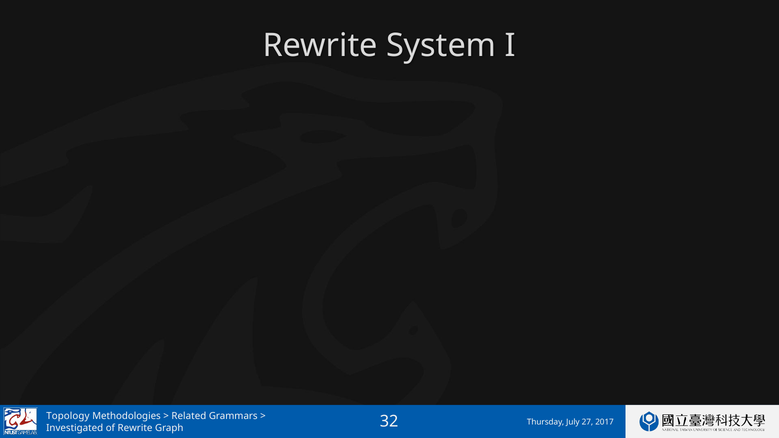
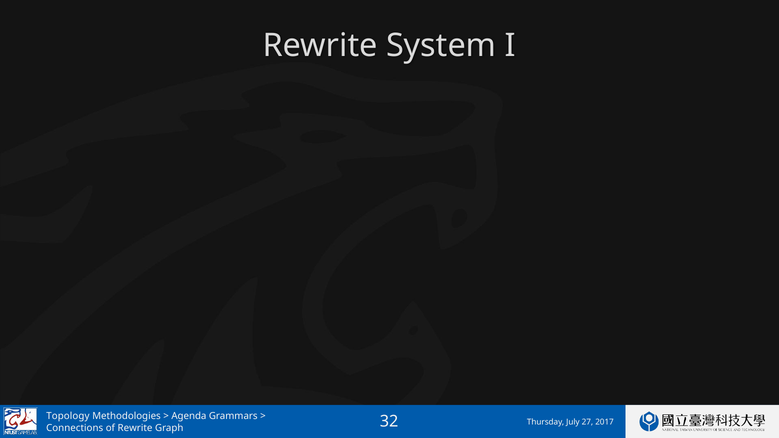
Related: Related -> Agenda (189, 416)
Investigated: Investigated -> Connections (75, 428)
